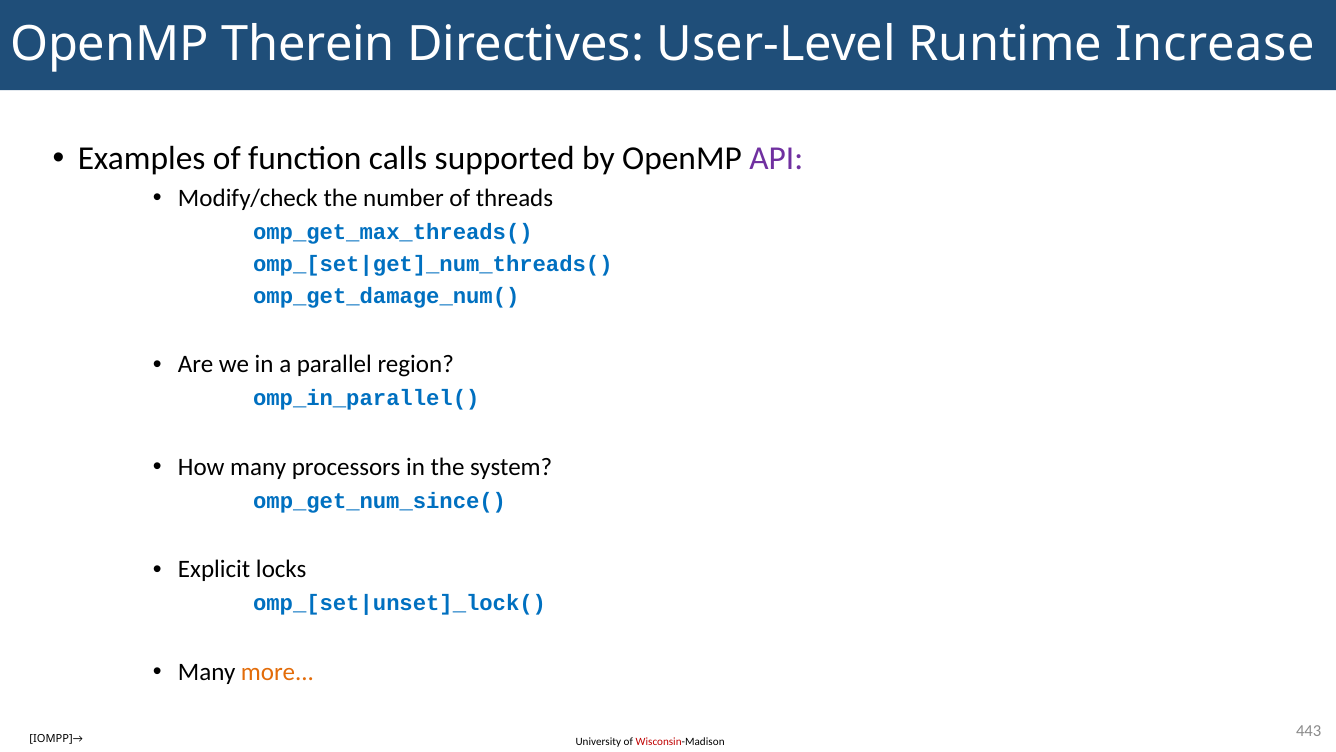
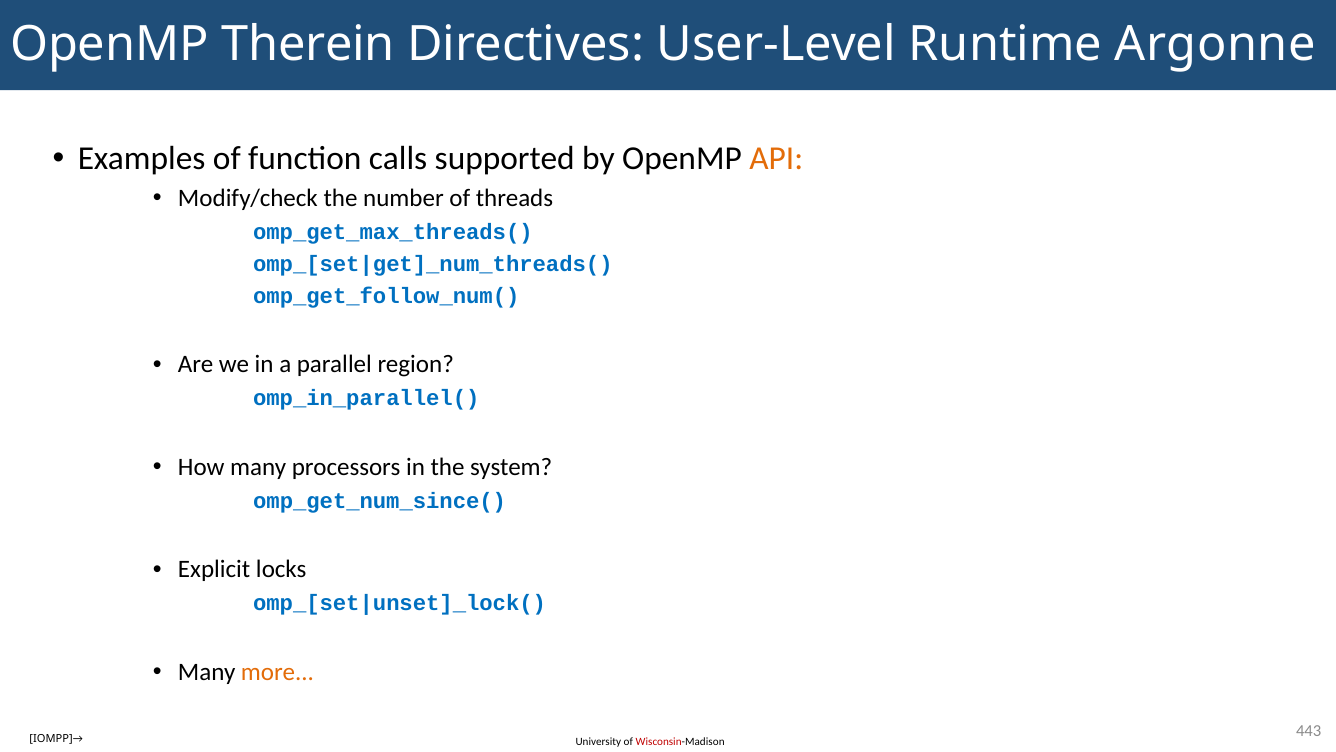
Increase: Increase -> Argonne (1215, 45)
API colour: purple -> orange (776, 158)
omp_get_damage_num(: omp_get_damage_num( -> omp_get_follow_num( (386, 296)
